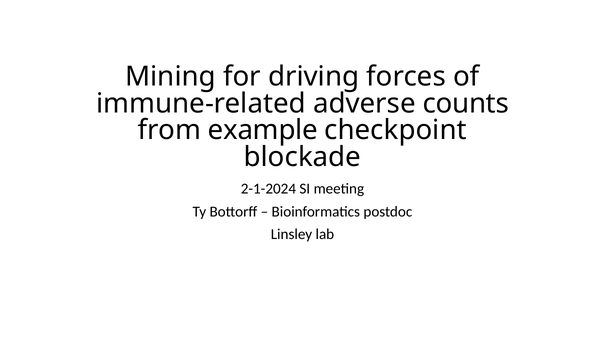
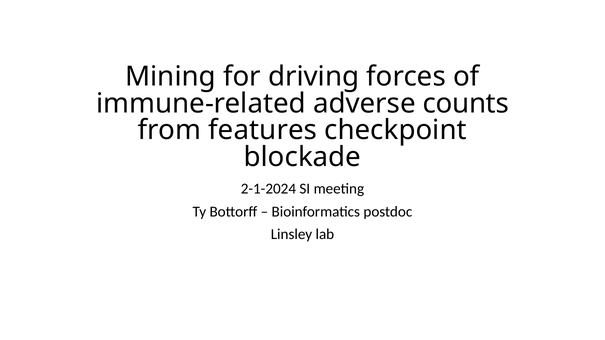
example: example -> features (263, 130)
